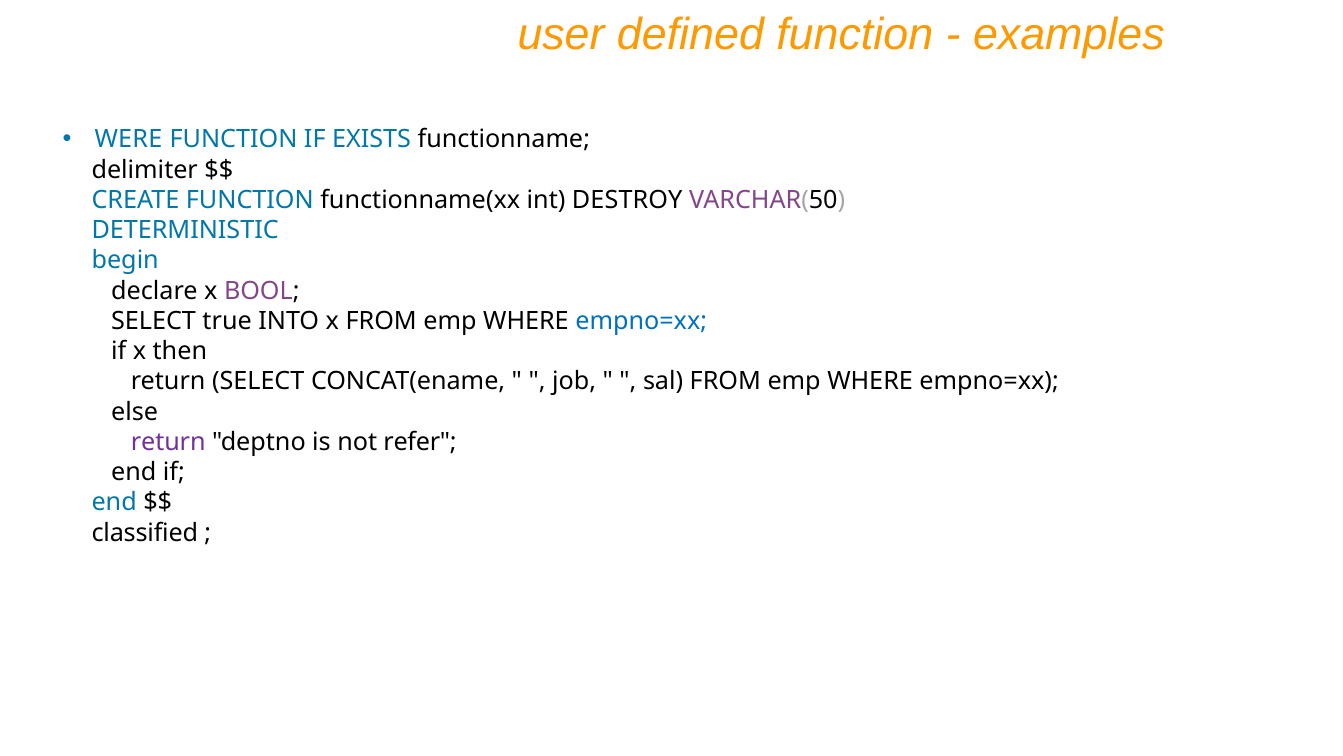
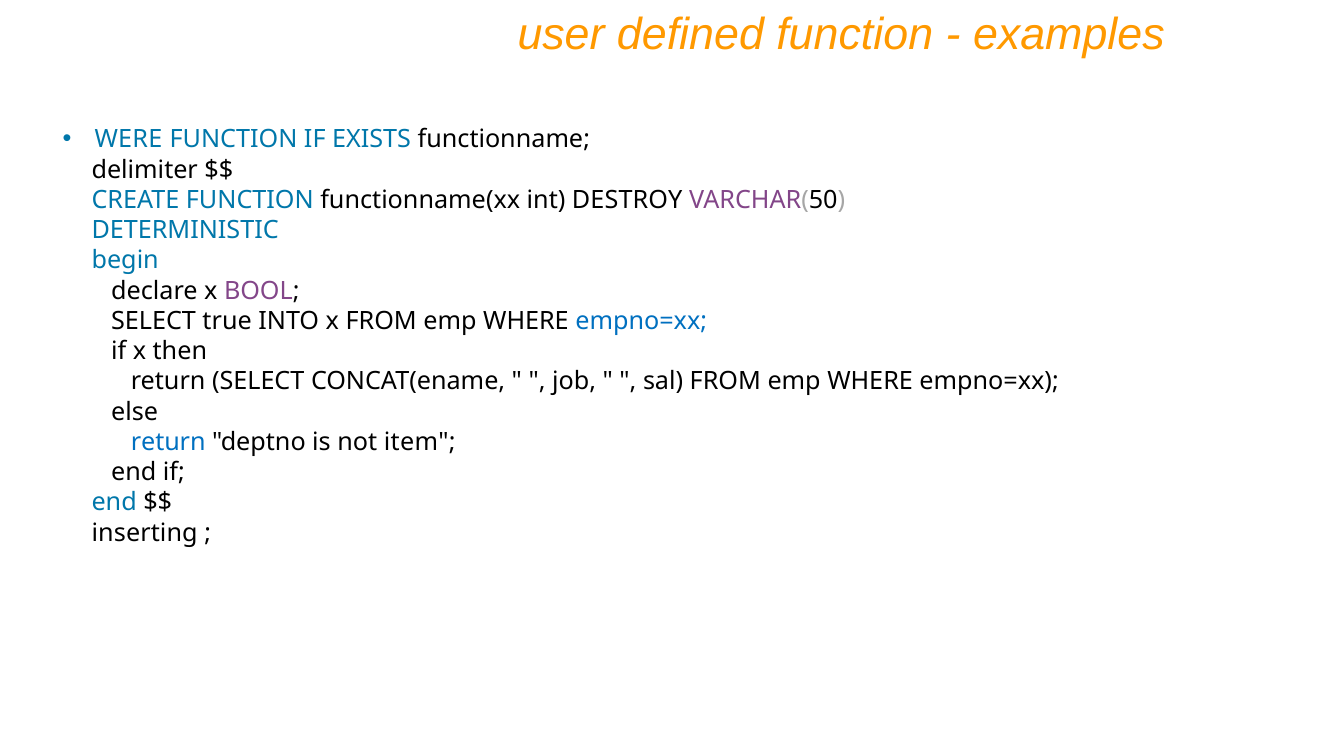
return colour: purple -> blue (168, 442)
refer: refer -> item (420, 442)
classified: classified -> inserting (145, 532)
